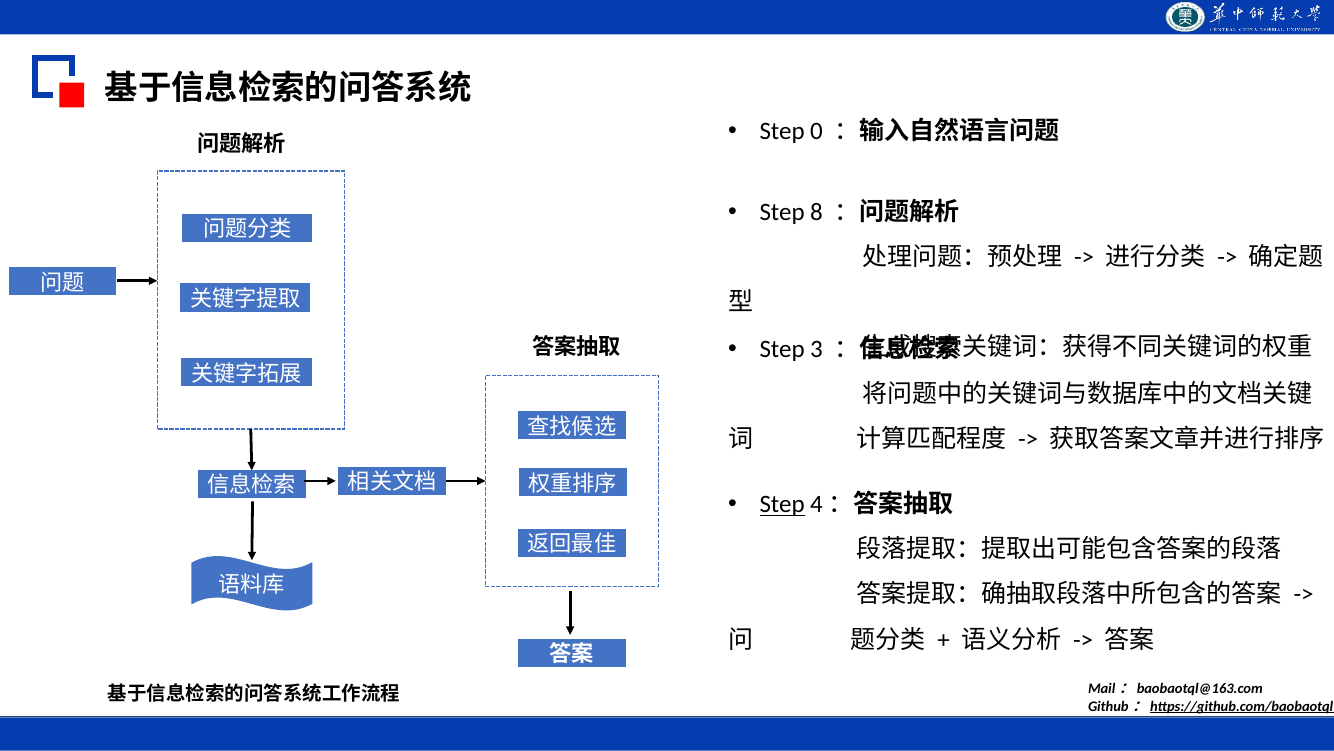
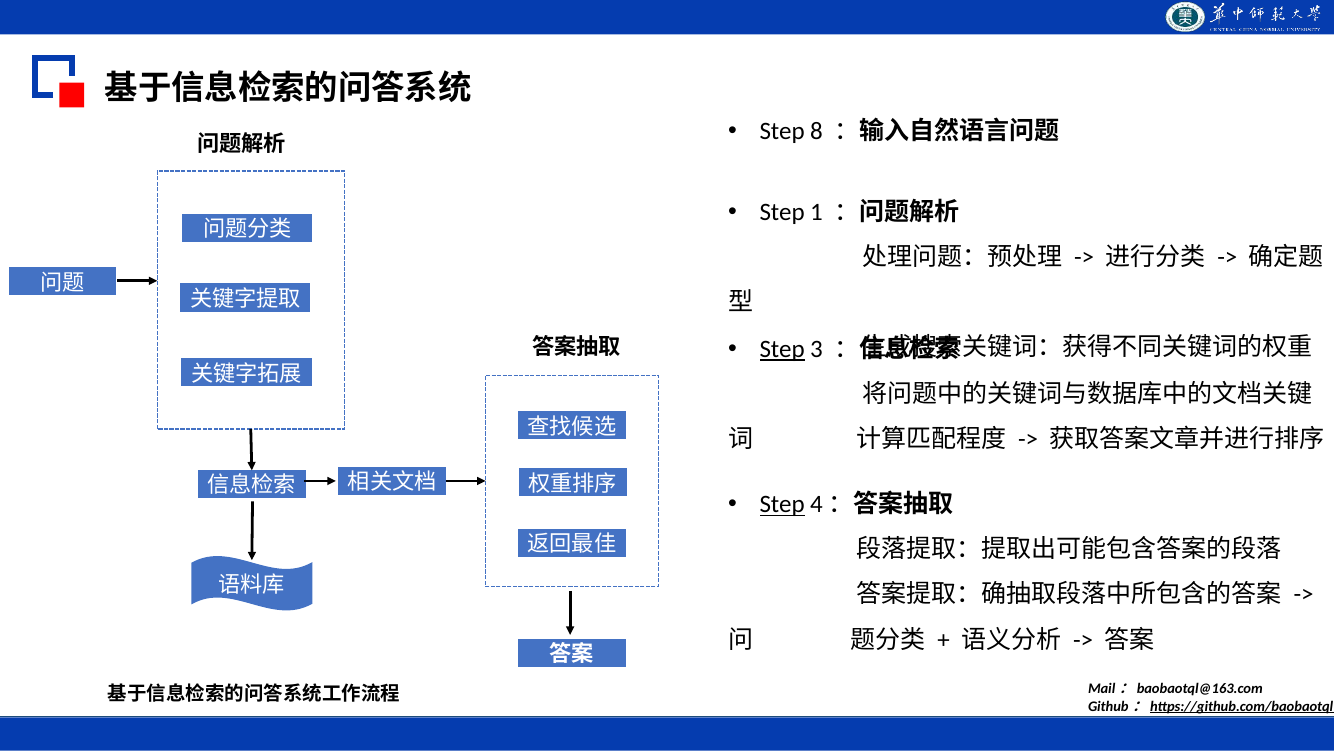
0: 0 -> 8 (817, 131)
8: 8 -> 1 (817, 212)
Step underline: none -> present (782, 349)
